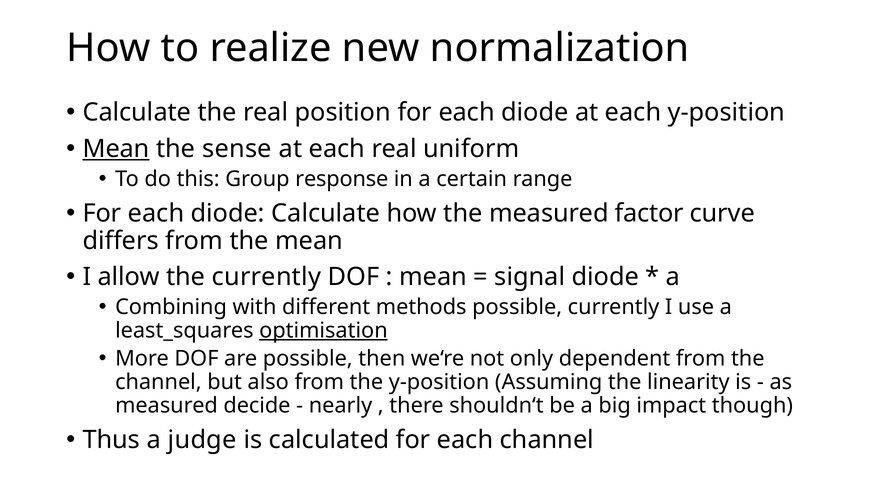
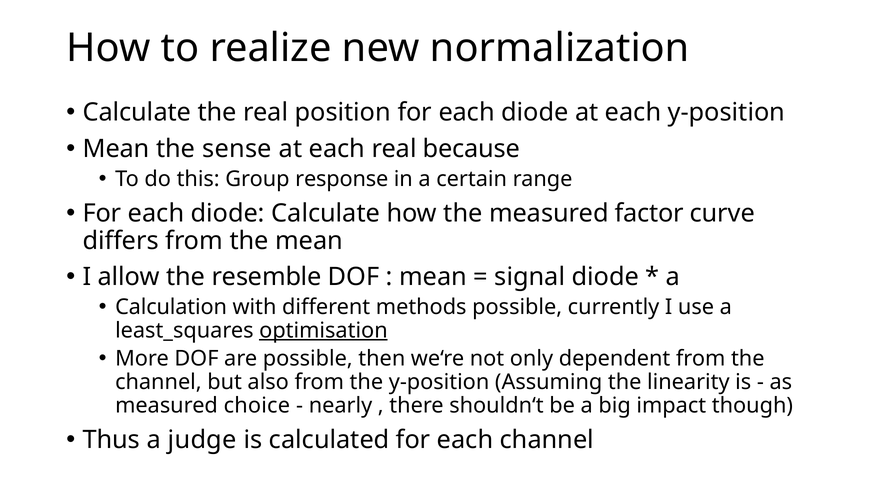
Mean underline: present -> none (116, 149)
uniform: uniform -> because (471, 149)
the currently: currently -> resemble (267, 277)
Combining: Combining -> Calculation (171, 307)
decide: decide -> choice (257, 405)
